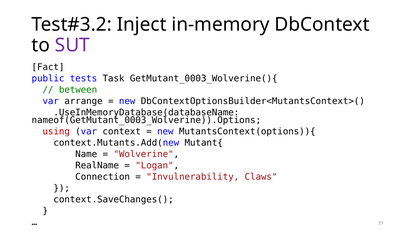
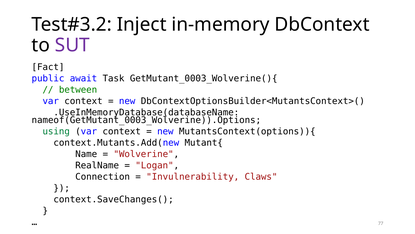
tests: tests -> await (84, 78)
arrange: arrange -> context (84, 101)
using colour: red -> green (56, 131)
